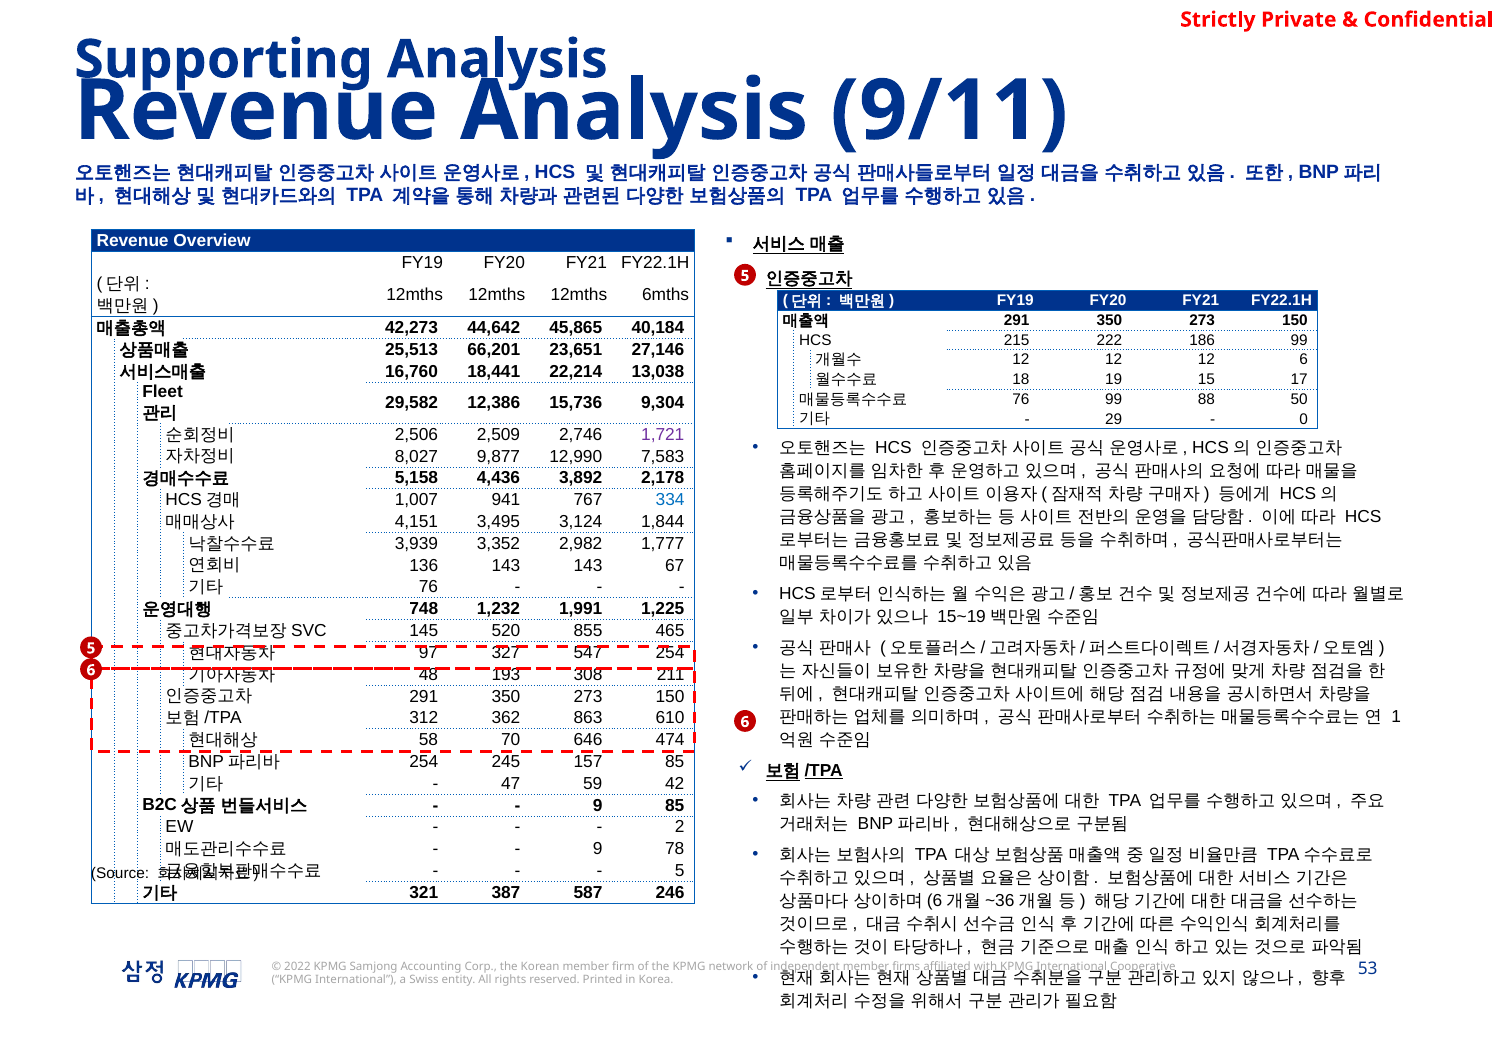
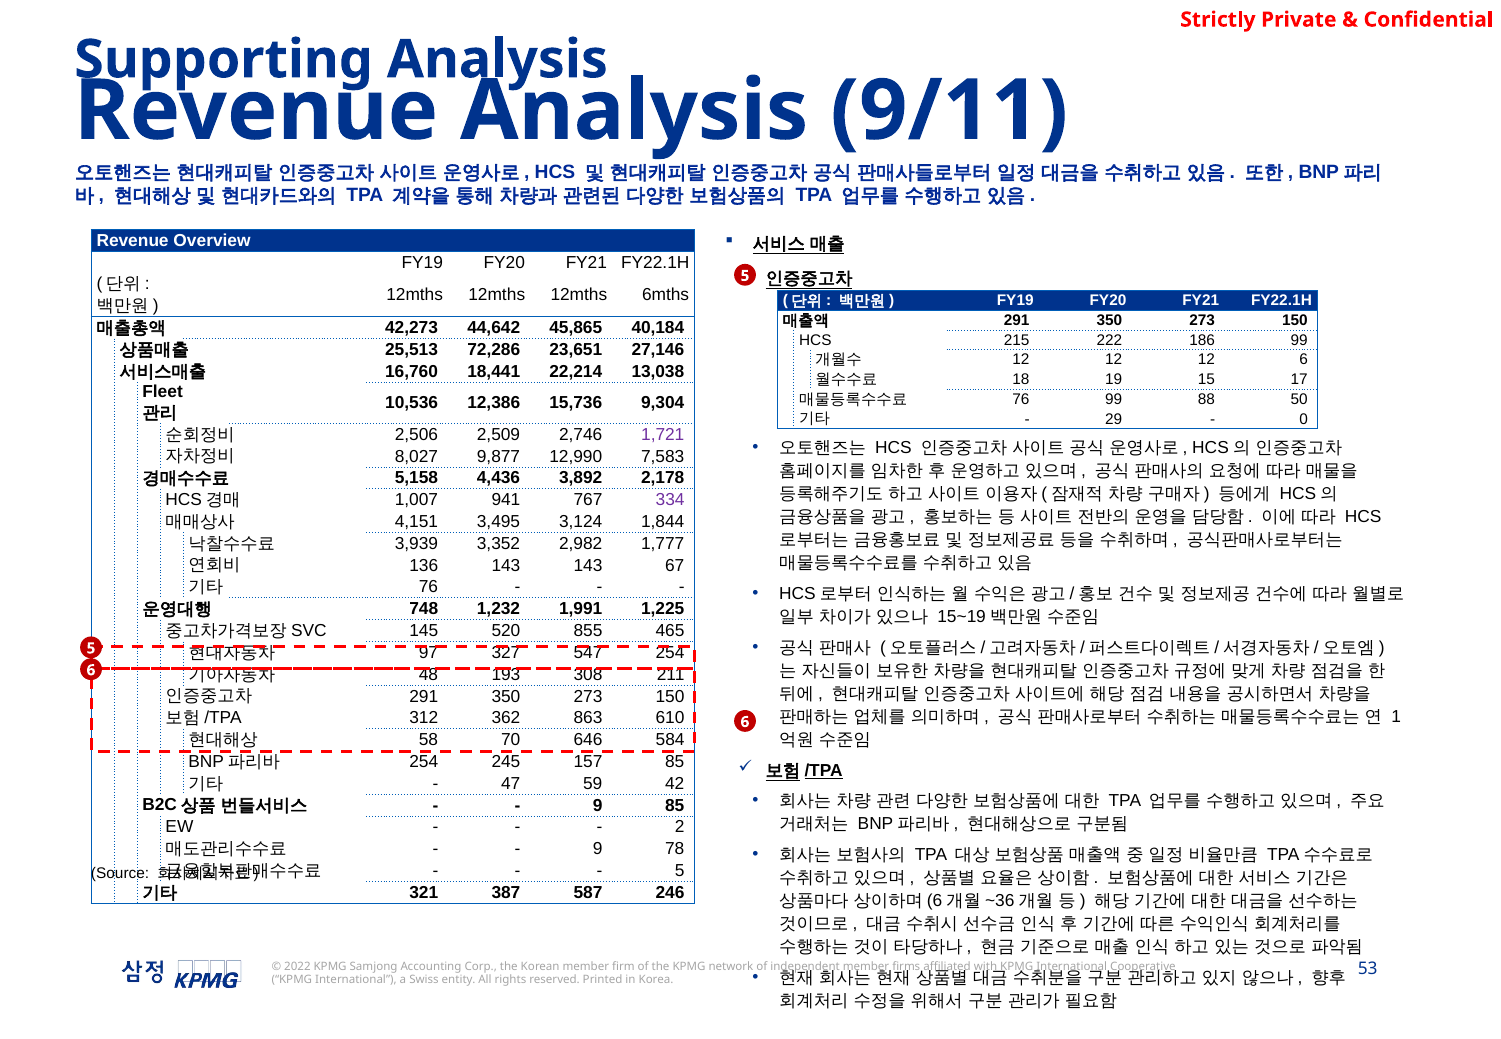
66,201: 66,201 -> 72,286 (494, 350)
29,582: 29,582 -> 10,536 (412, 403)
334 colour: blue -> purple (670, 500)
474: 474 -> 584 (670, 740)
